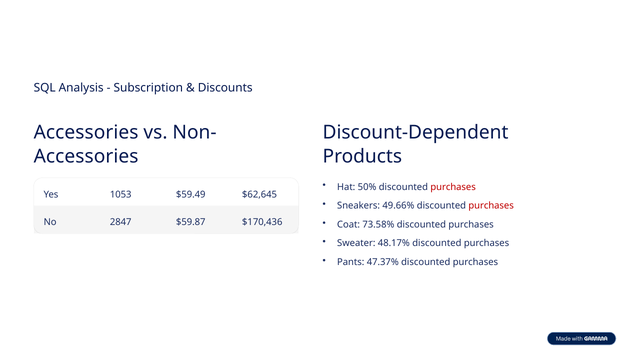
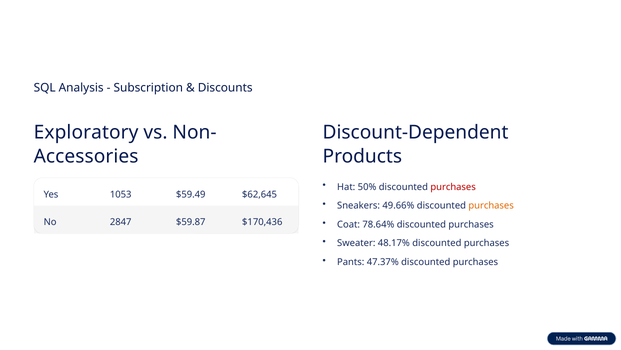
Accessories: Accessories -> Exploratory (86, 132)
purchases colour: red -> orange (491, 205)
73.58%: 73.58% -> 78.64% (378, 224)
